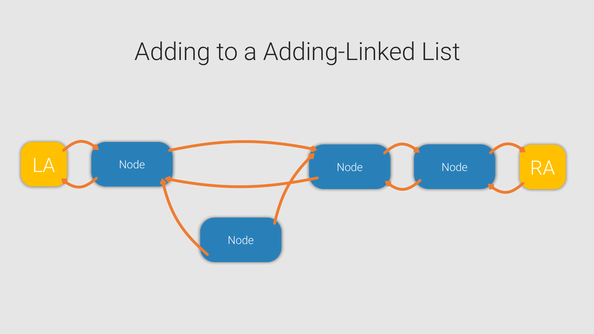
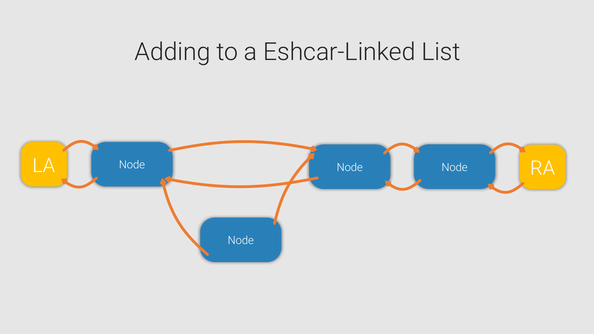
Adding-Linked: Adding-Linked -> Eshcar-Linked (339, 52)
